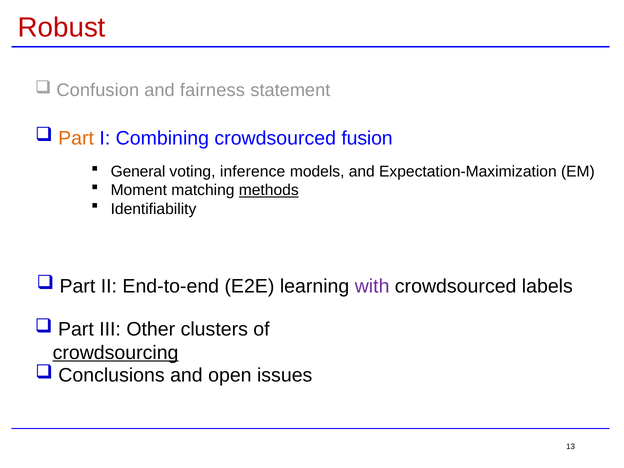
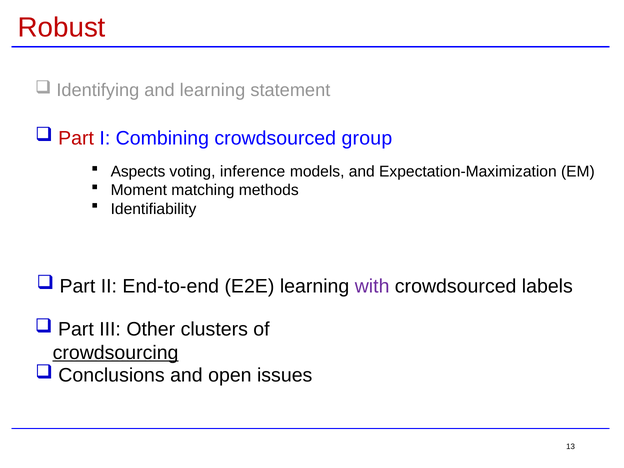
Confusion: Confusion -> Identifying (98, 90)
and fairness: fairness -> learning (212, 90)
Part colour: orange -> red (76, 138)
fusion: fusion -> group (367, 138)
General: General -> Aspects (138, 171)
methods underline: present -> none (269, 190)
